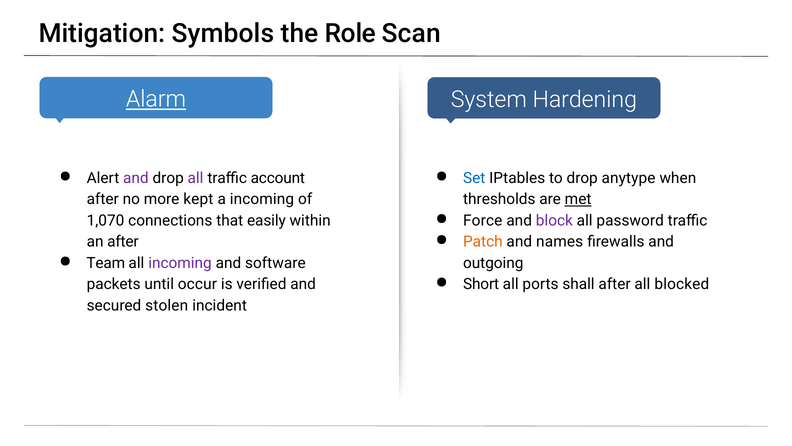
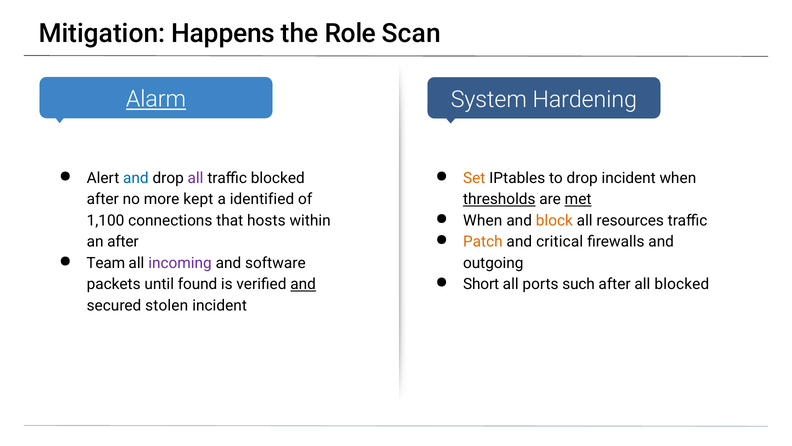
Symbols: Symbols -> Happens (223, 34)
and colour: purple -> blue (136, 178)
traffic account: account -> blocked (278, 178)
Set colour: blue -> orange (474, 178)
drop anytype: anytype -> incident (629, 178)
a incoming: incoming -> identified (262, 199)
thresholds underline: none -> present (499, 199)
Force: Force -> When (483, 220)
block colour: purple -> orange (554, 220)
password: password -> resources (630, 220)
1,070: 1,070 -> 1,100 (106, 220)
easily: easily -> hosts (266, 220)
names: names -> critical (560, 242)
shall: shall -> such (579, 284)
occur: occur -> found (198, 284)
and underline: none -> present (303, 284)
